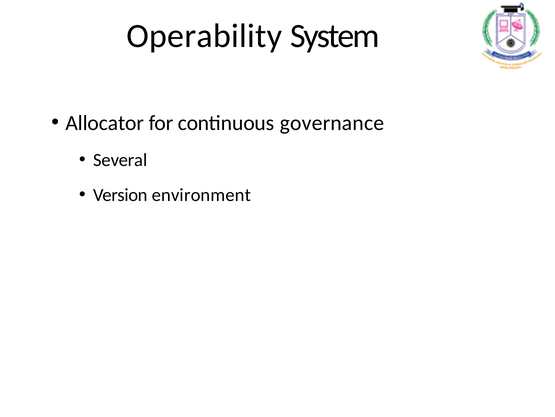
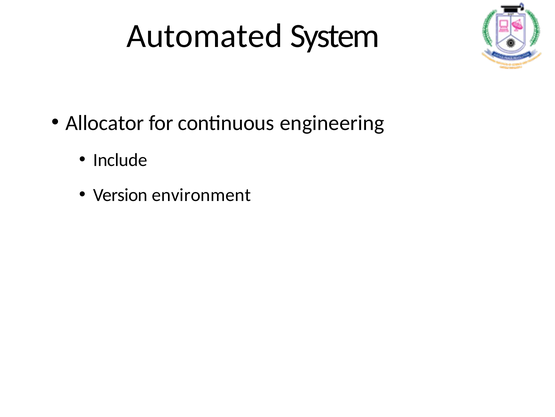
Operability: Operability -> Automated (204, 36)
governance: governance -> engineering (332, 123)
Several: Several -> Include (120, 160)
